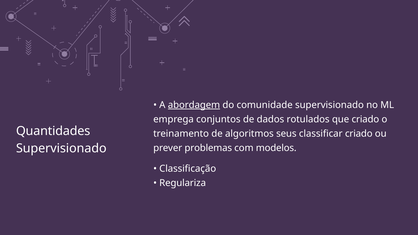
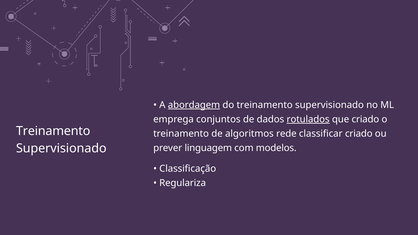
do comunidade: comunidade -> treinamento (265, 105)
rotulados underline: none -> present (308, 119)
Quantidades: Quantidades -> Treinamento (53, 131)
seus: seus -> rede (286, 134)
problemas: problemas -> linguagem (208, 148)
